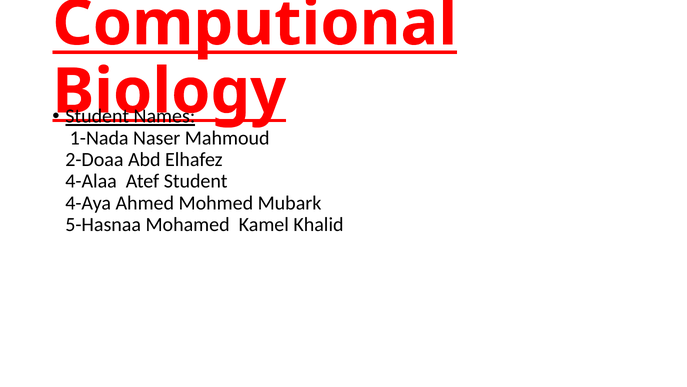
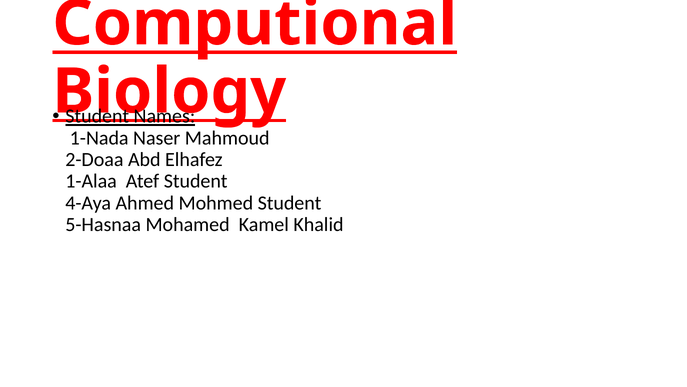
4-Alaa: 4-Alaa -> 1-Alaa (91, 181)
Mohmed Mubark: Mubark -> Student (290, 203)
